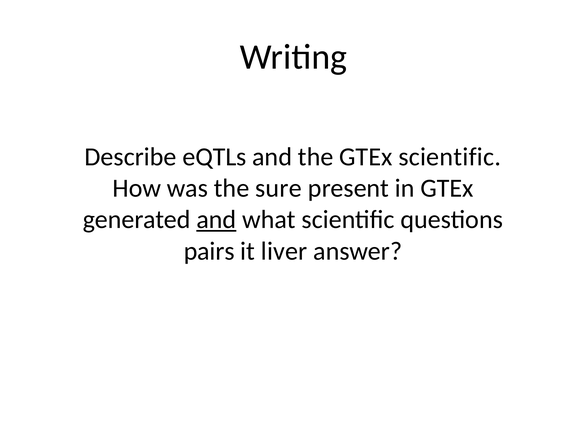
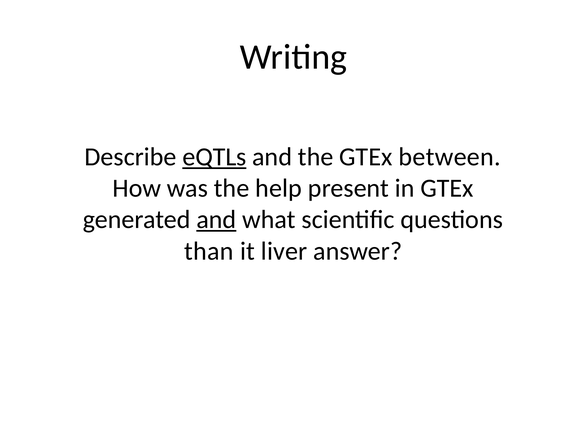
eQTLs underline: none -> present (214, 157)
GTEx scientific: scientific -> between (450, 157)
sure: sure -> help (279, 188)
pairs: pairs -> than (209, 251)
